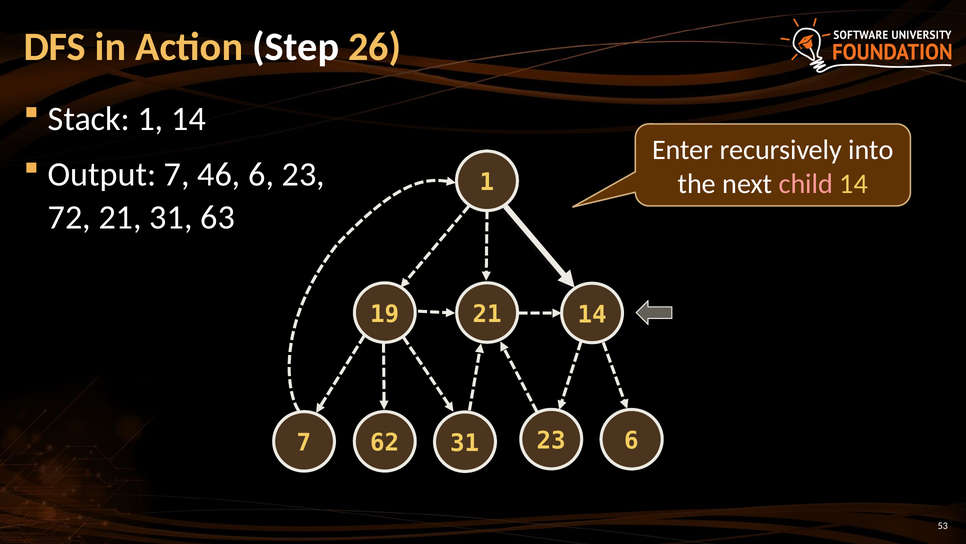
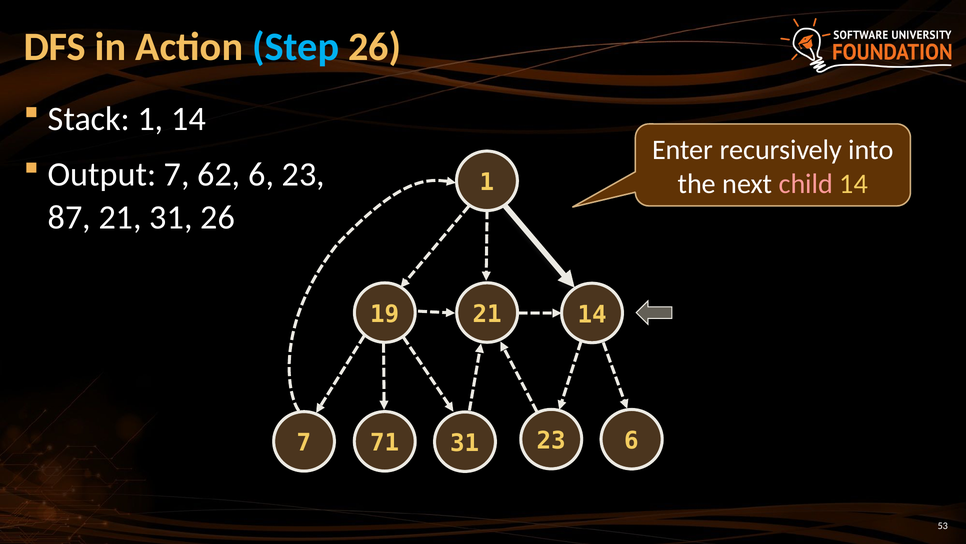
Step colour: white -> light blue (296, 47)
46: 46 -> 62 (219, 174)
72: 72 -> 87 (69, 217)
31 63: 63 -> 26 (218, 217)
62: 62 -> 71 (385, 443)
